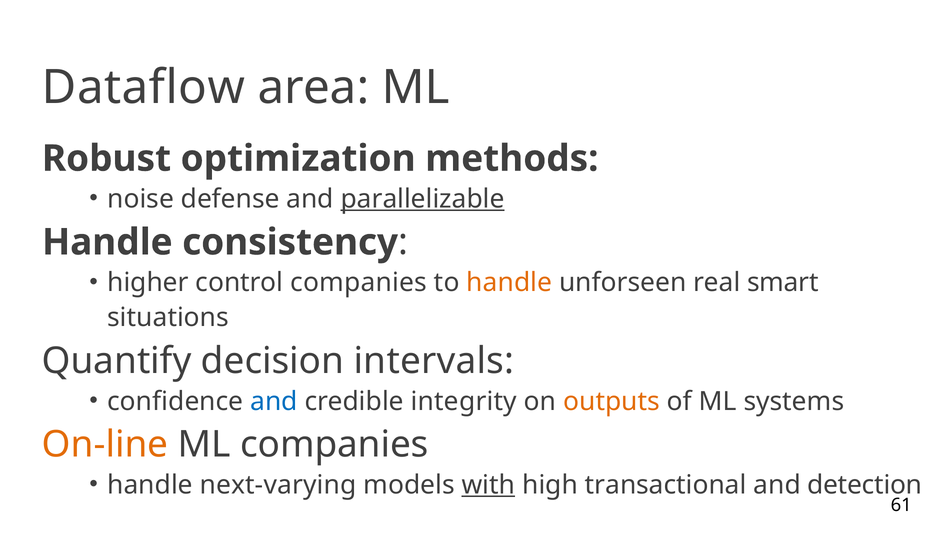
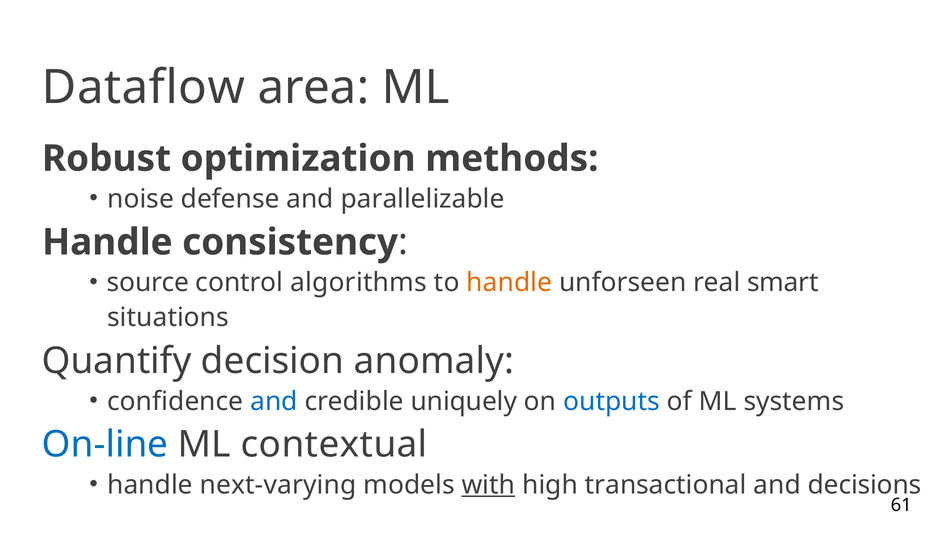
parallelizable underline: present -> none (423, 199)
higher: higher -> source (148, 283)
control companies: companies -> algorithms (359, 283)
intervals: intervals -> anomaly (434, 361)
integrity: integrity -> uniquely (464, 401)
outputs colour: orange -> blue (612, 401)
On-line colour: orange -> blue (105, 444)
ML companies: companies -> contextual (334, 444)
detection: detection -> decisions (865, 485)
